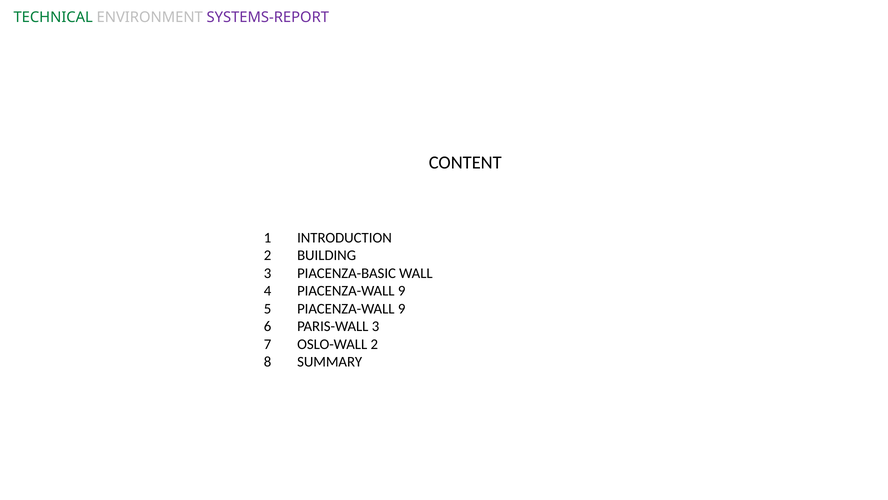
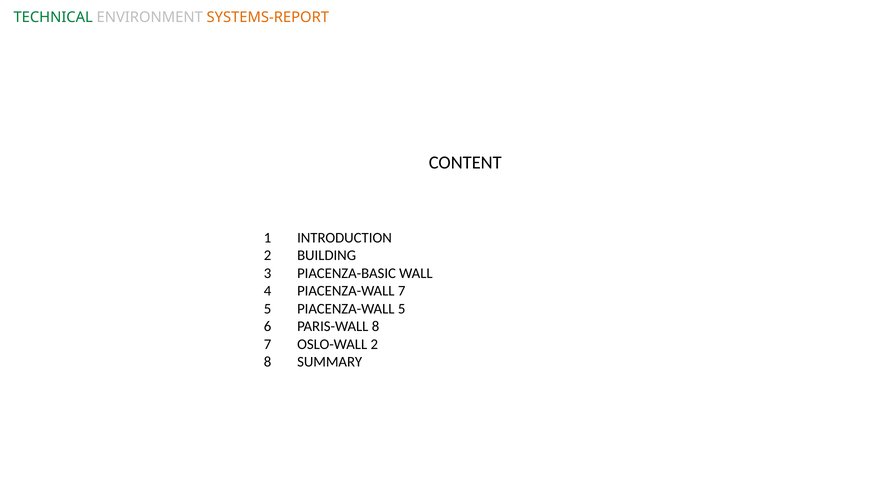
SYSTEMS-REPORT colour: purple -> orange (268, 18)
9: 9 -> 7 (402, 291)
9: 9 -> 5 (402, 308)
PARIS-WALL 3: 3 -> 8 (376, 326)
